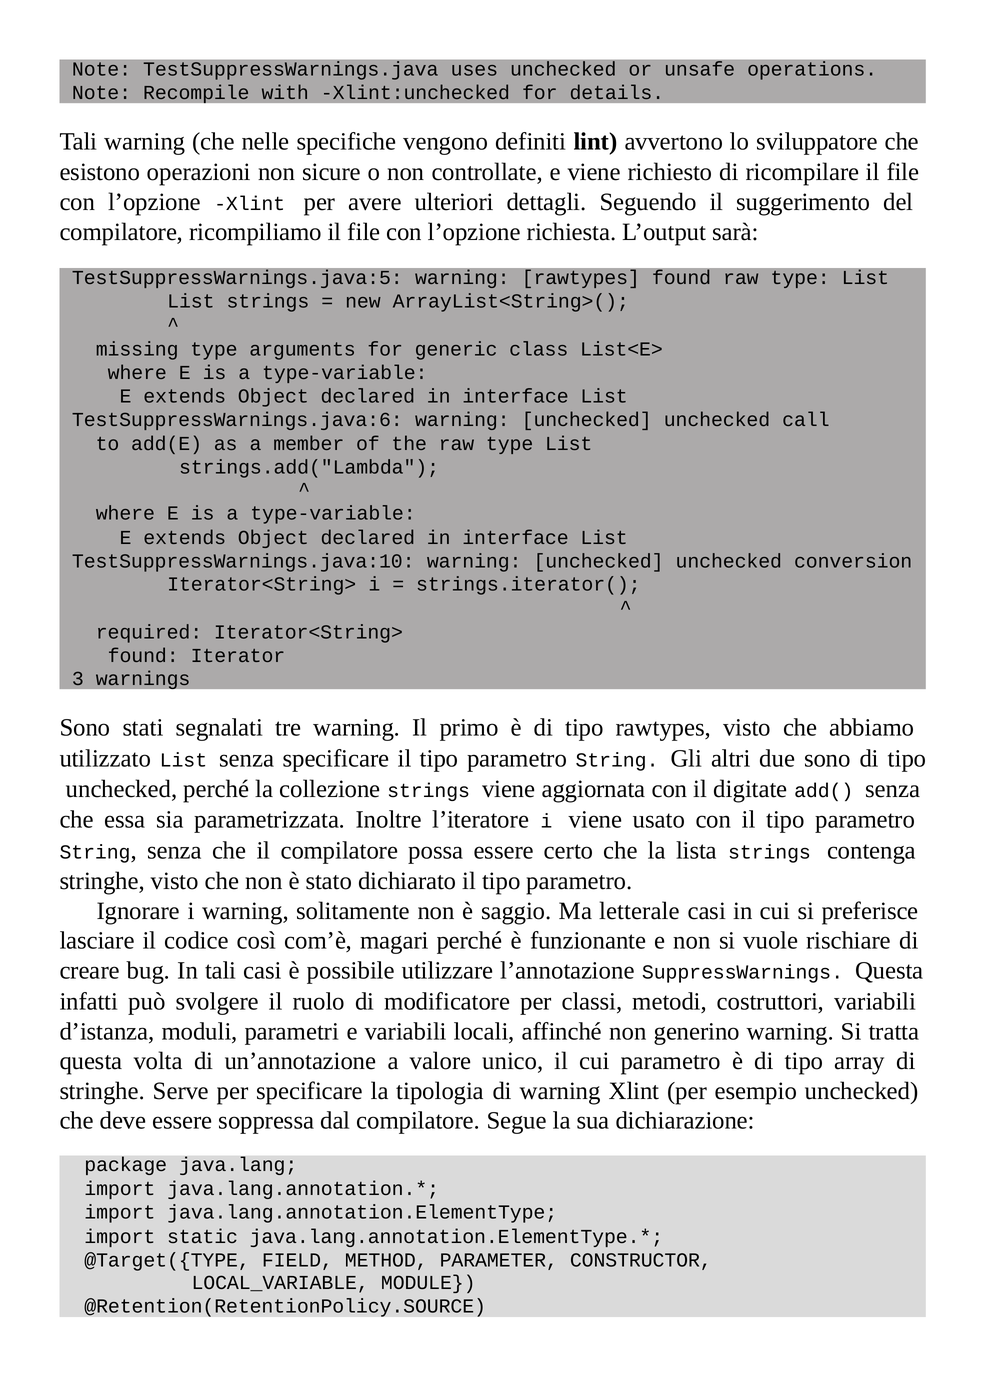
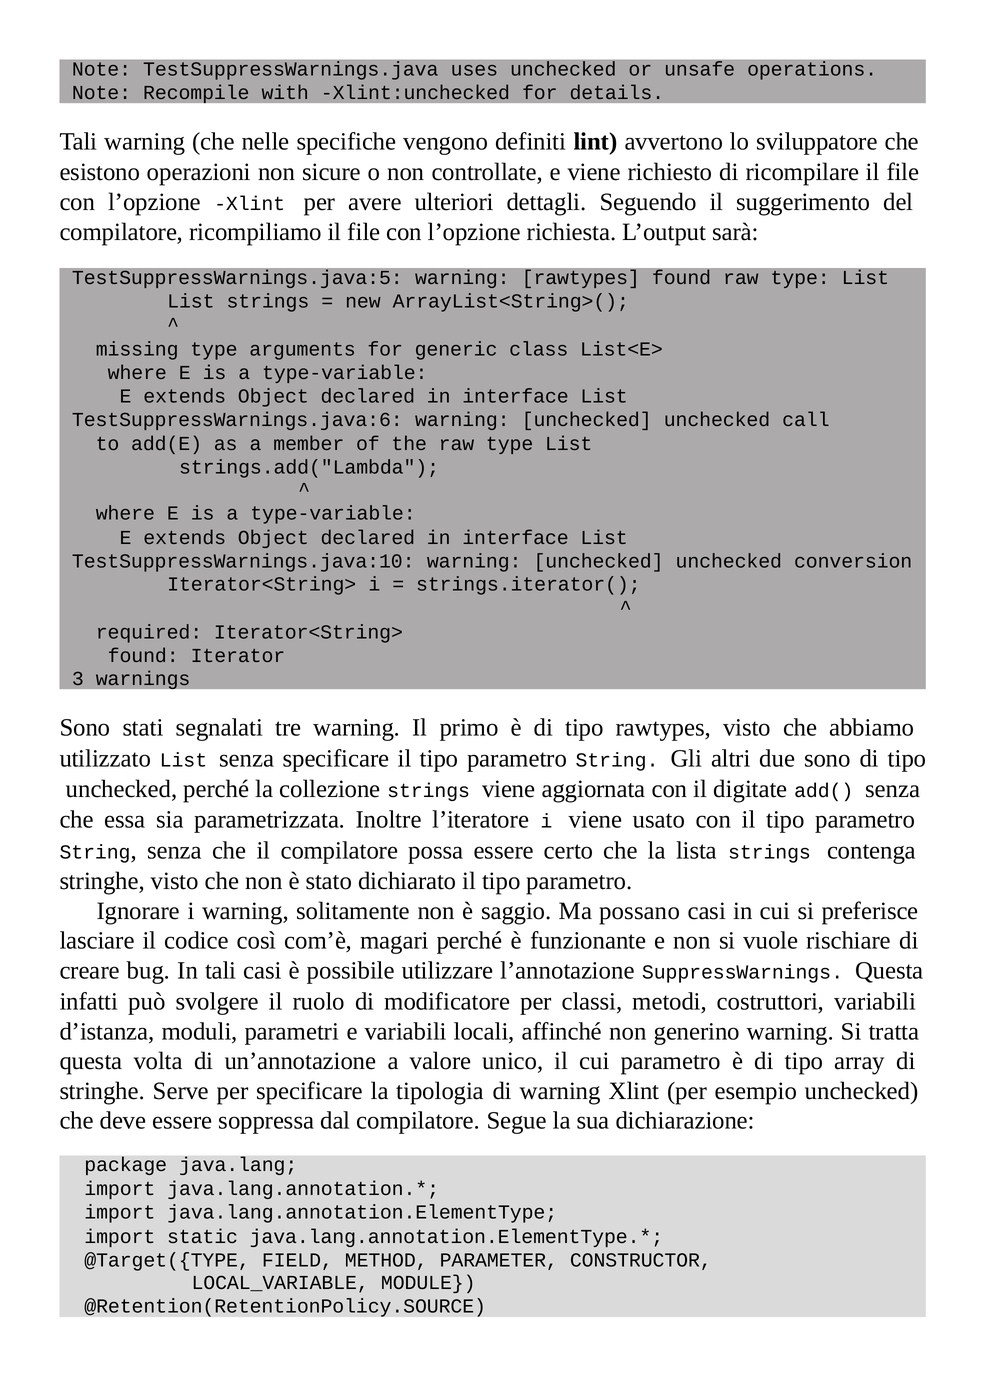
letterale: letterale -> possano (640, 911)
